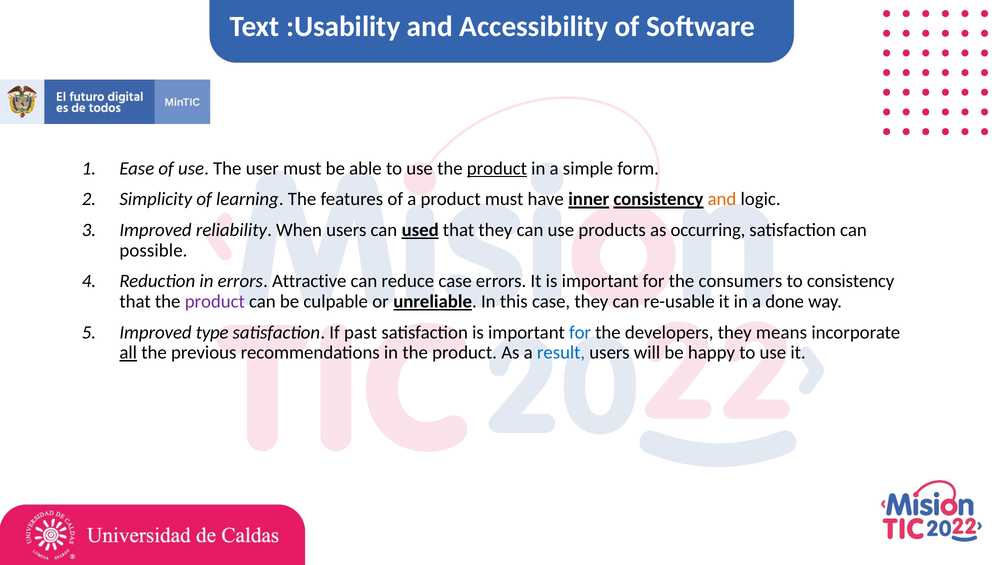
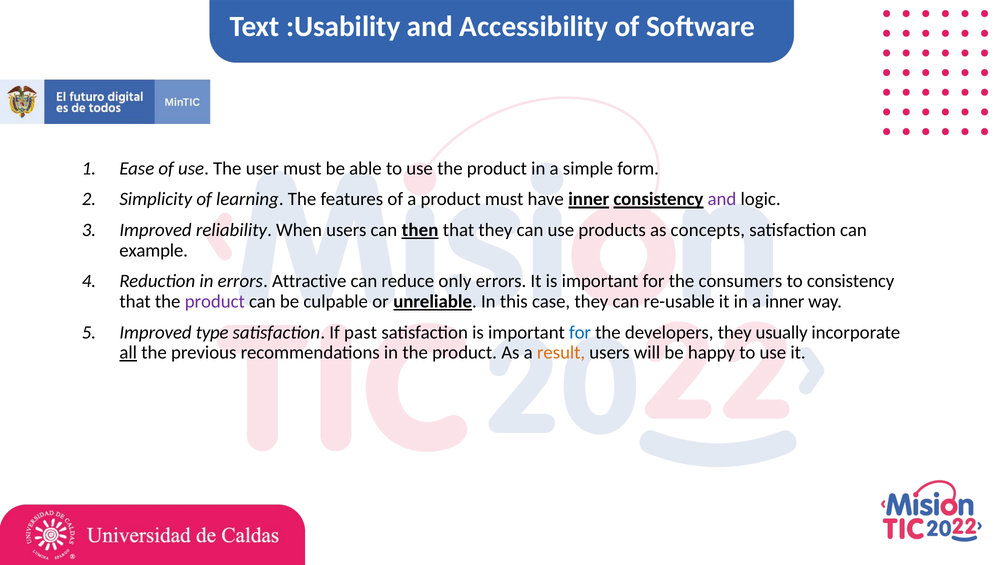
product underline: present -> none (497, 168)
and colour: orange -> purple (722, 199)
used: used -> then (420, 230)
occurring: occurring -> concepts (708, 230)
possible: possible -> example (154, 250)
reduce case: case -> only (455, 281)
a done: done -> inner (785, 301)
means: means -> usually (782, 332)
result colour: blue -> orange (561, 353)
